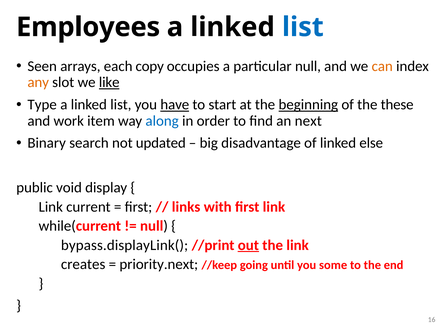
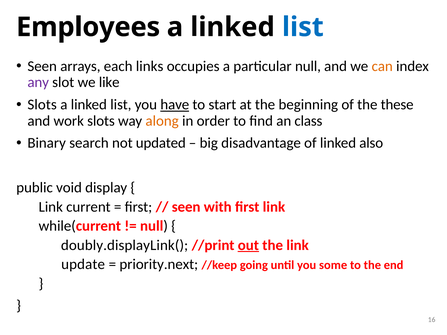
copy: copy -> links (150, 66)
any colour: orange -> purple (38, 82)
like underline: present -> none (109, 82)
Type: Type -> Slots (42, 105)
beginning underline: present -> none (308, 105)
work item: item -> slots (101, 121)
along colour: blue -> orange (162, 121)
next: next -> class (308, 121)
else: else -> also (371, 143)
links: links -> seen (186, 207)
bypass.displayLink(: bypass.displayLink( -> doubly.displayLink( (125, 245)
creates: creates -> update (83, 264)
